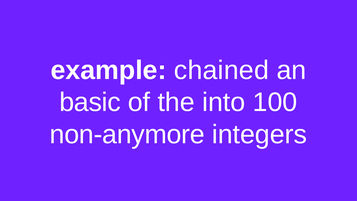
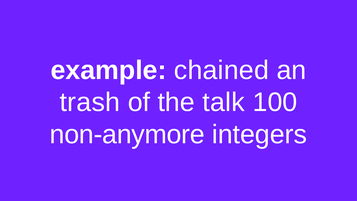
basic: basic -> trash (90, 102)
into: into -> talk (224, 102)
